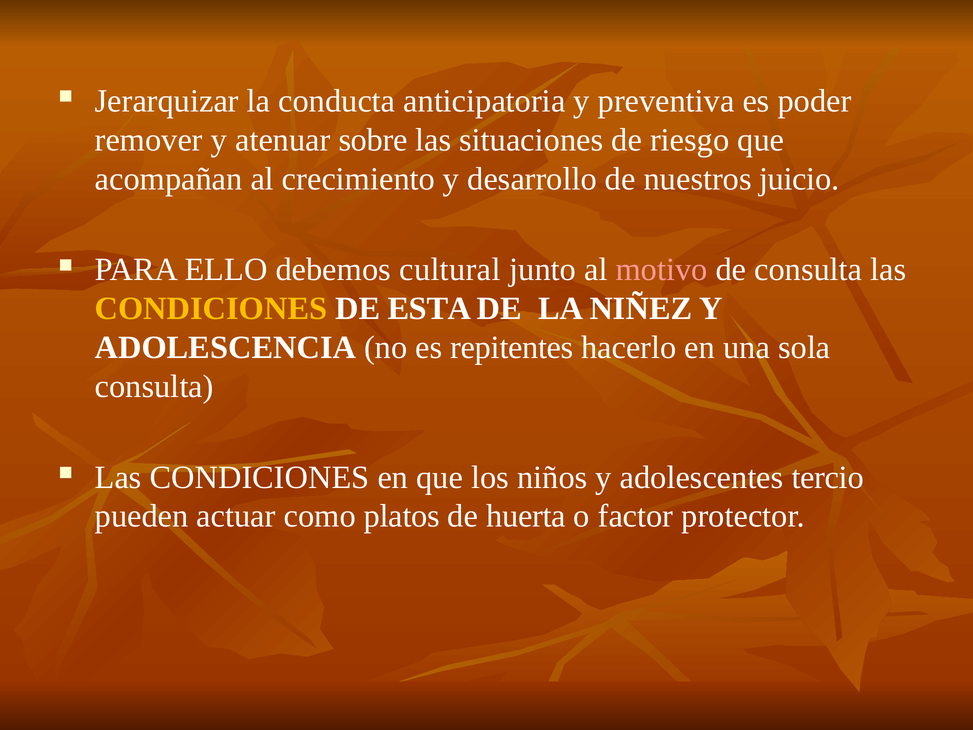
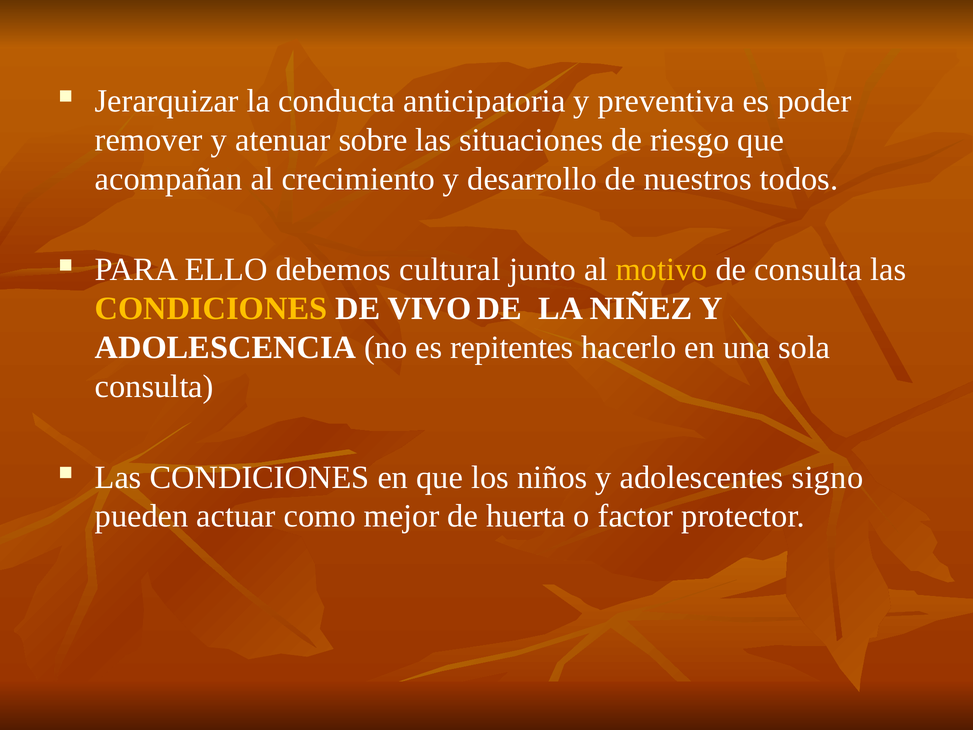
juicio: juicio -> todos (799, 179)
motivo colour: pink -> yellow (662, 270)
ESTA: ESTA -> VIVO (429, 309)
tercio: tercio -> signo (827, 477)
platos: platos -> mejor (402, 516)
